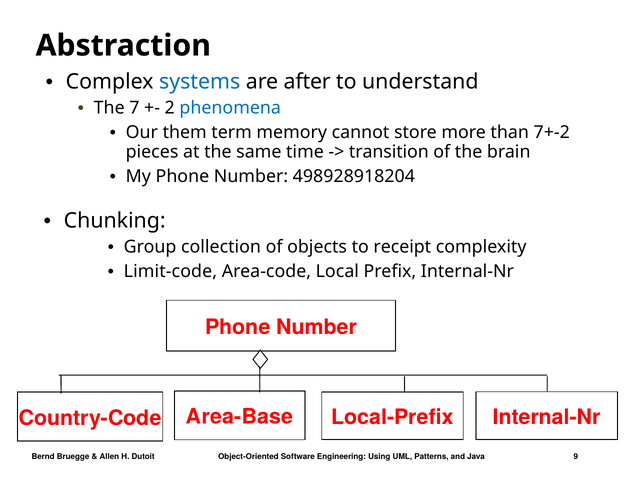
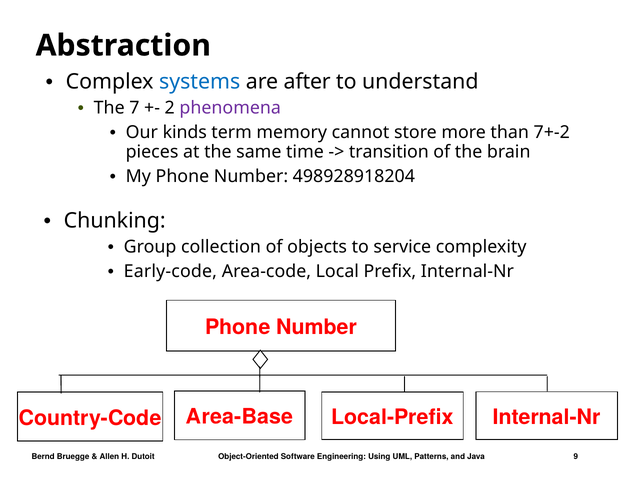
phenomena colour: blue -> purple (230, 108)
them: them -> kinds (185, 132)
receipt: receipt -> service (402, 247)
Limit-code: Limit-code -> Early-code (170, 272)
